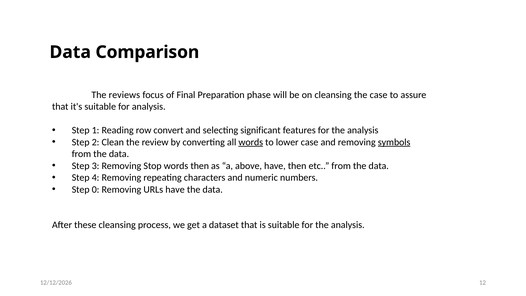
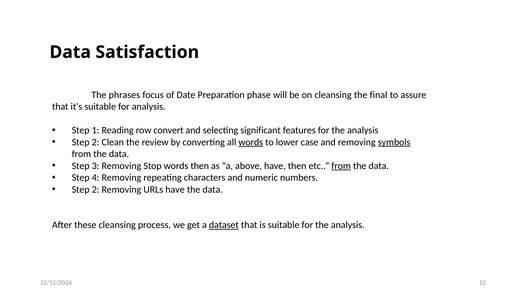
Comparison: Comparison -> Satisfaction (147, 52)
reviews: reviews -> phrases (124, 95)
Final: Final -> Date (186, 95)
the case: case -> final (379, 95)
from underline: none -> present (341, 166)
0: 0 -> 2 (96, 189)
dataset underline: none -> present (224, 225)
